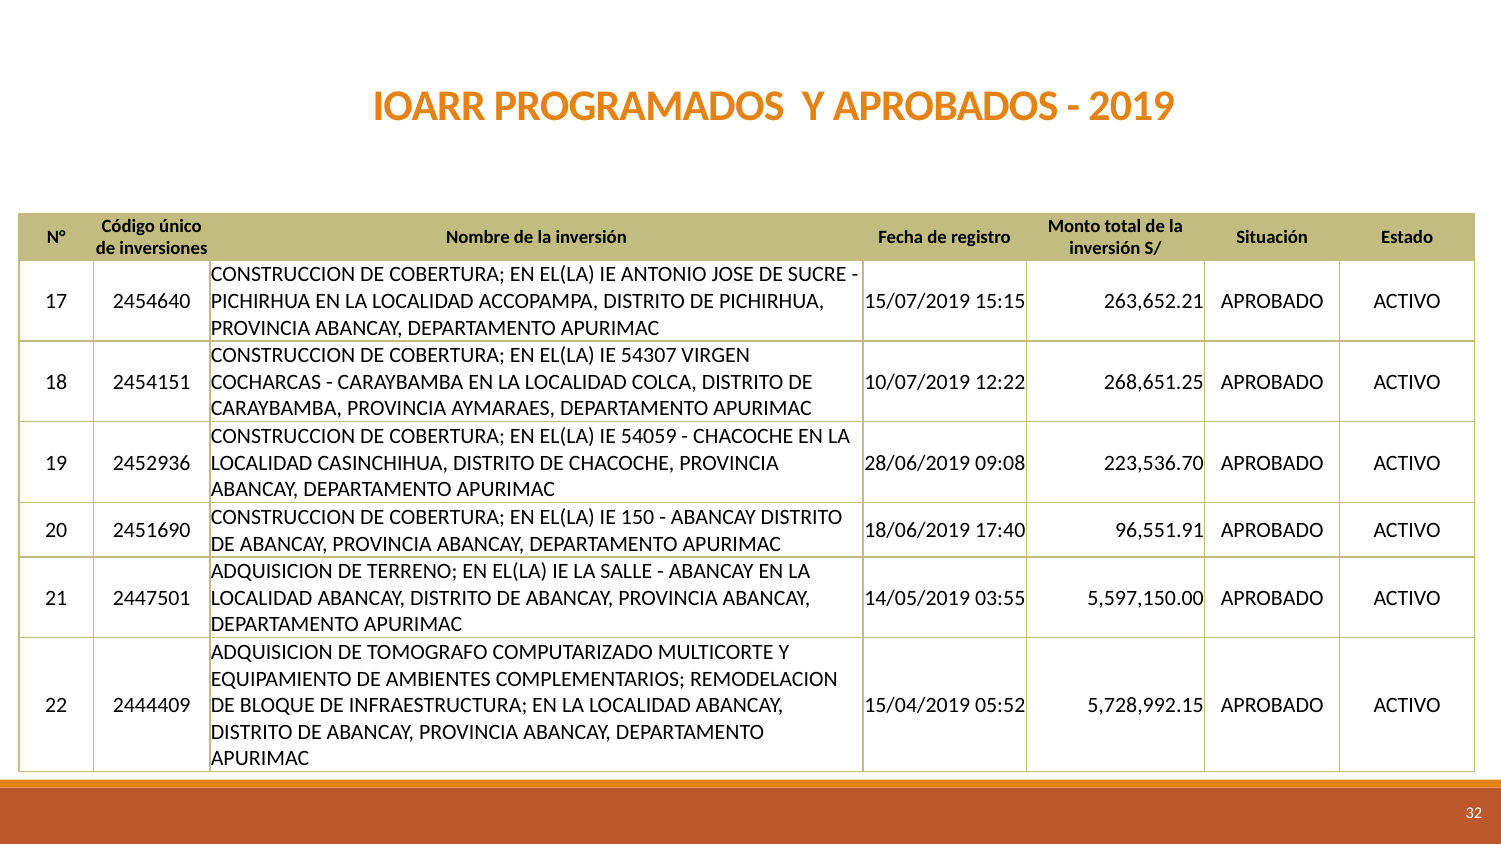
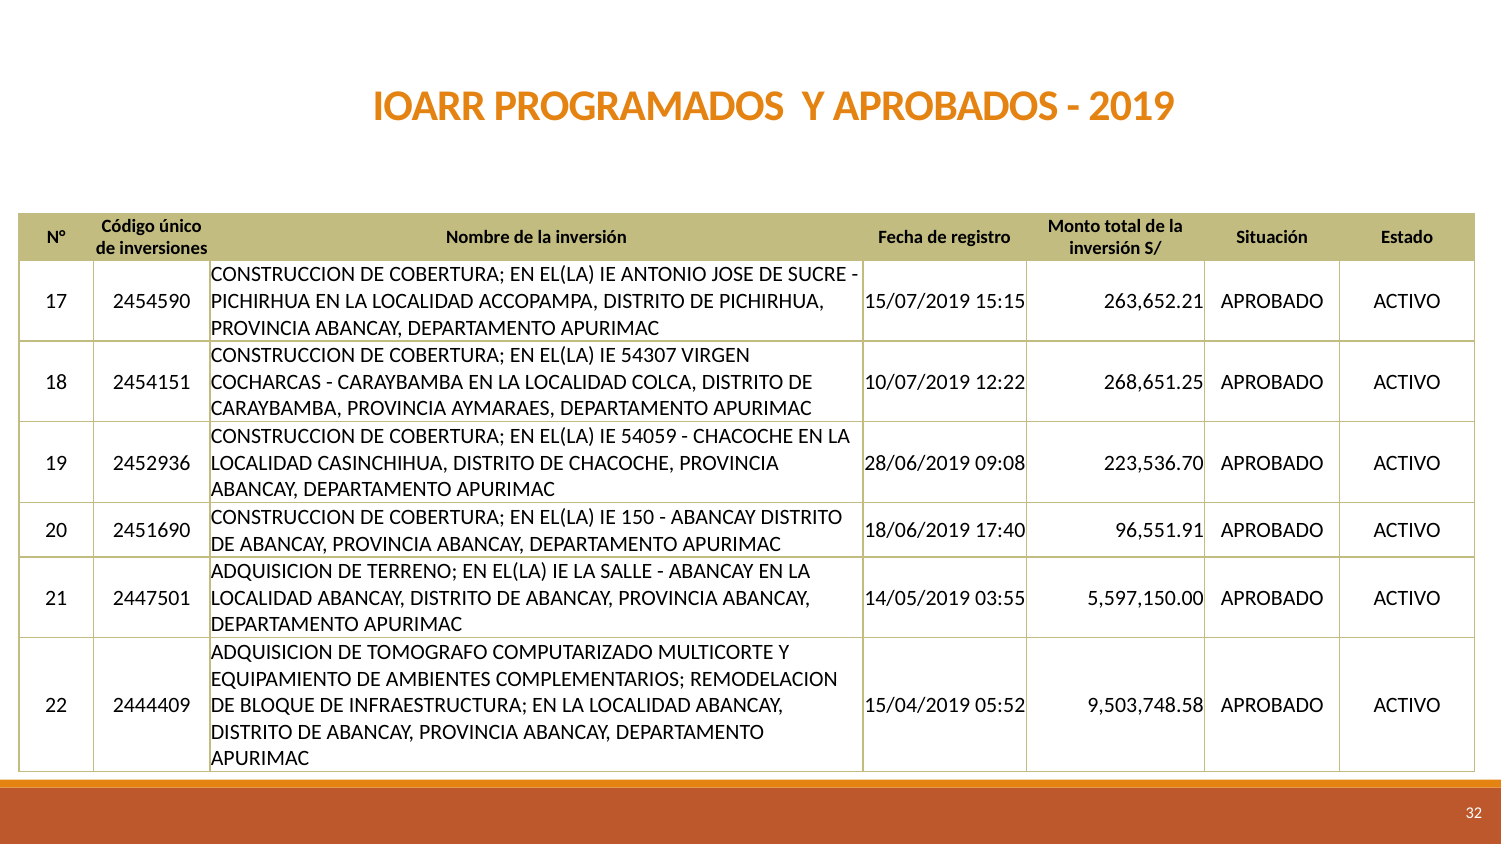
2454640: 2454640 -> 2454590 (152, 301)
5,728,992.15: 5,728,992.15 -> 9,503,748.58 (1146, 706)
